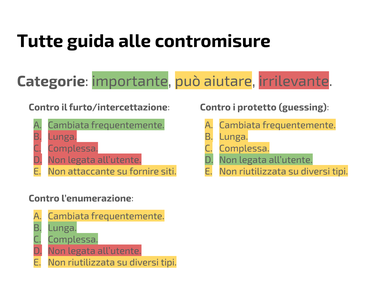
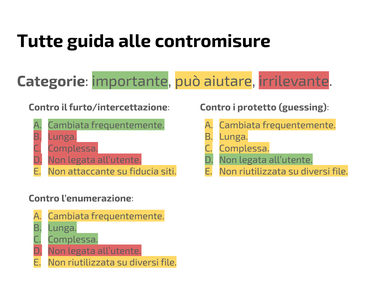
fornire: fornire -> fiducia (144, 171)
tipi: tipi -> file (340, 171)
tipi: tipi -> file (169, 262)
